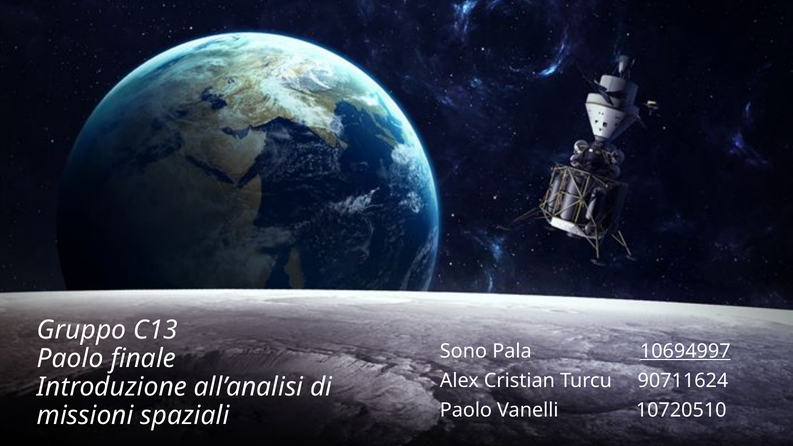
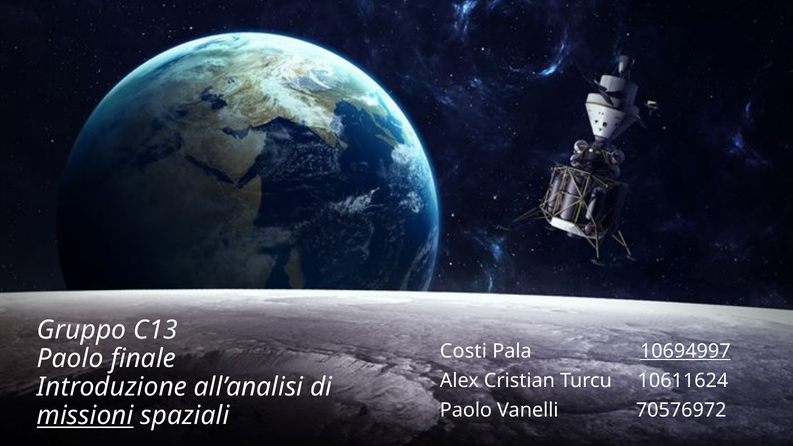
Sono: Sono -> Costi (463, 351)
90711624: 90711624 -> 10611624 (683, 381)
10720510: 10720510 -> 70576972 (681, 410)
missioni underline: none -> present (85, 416)
